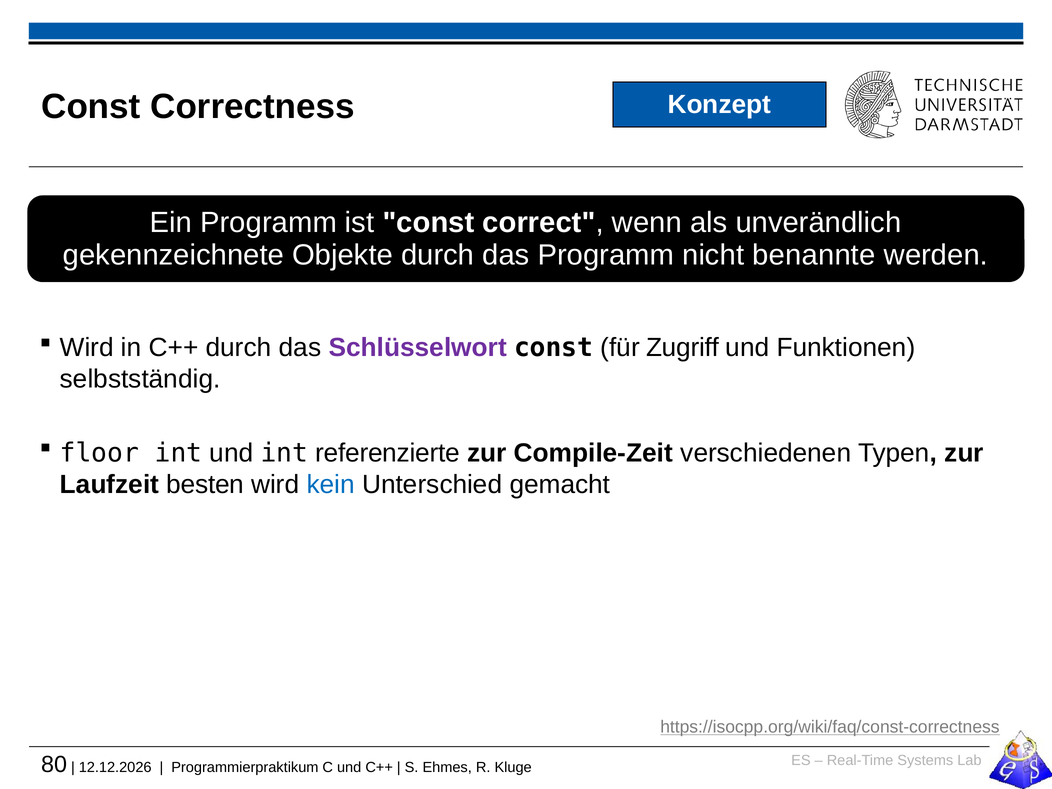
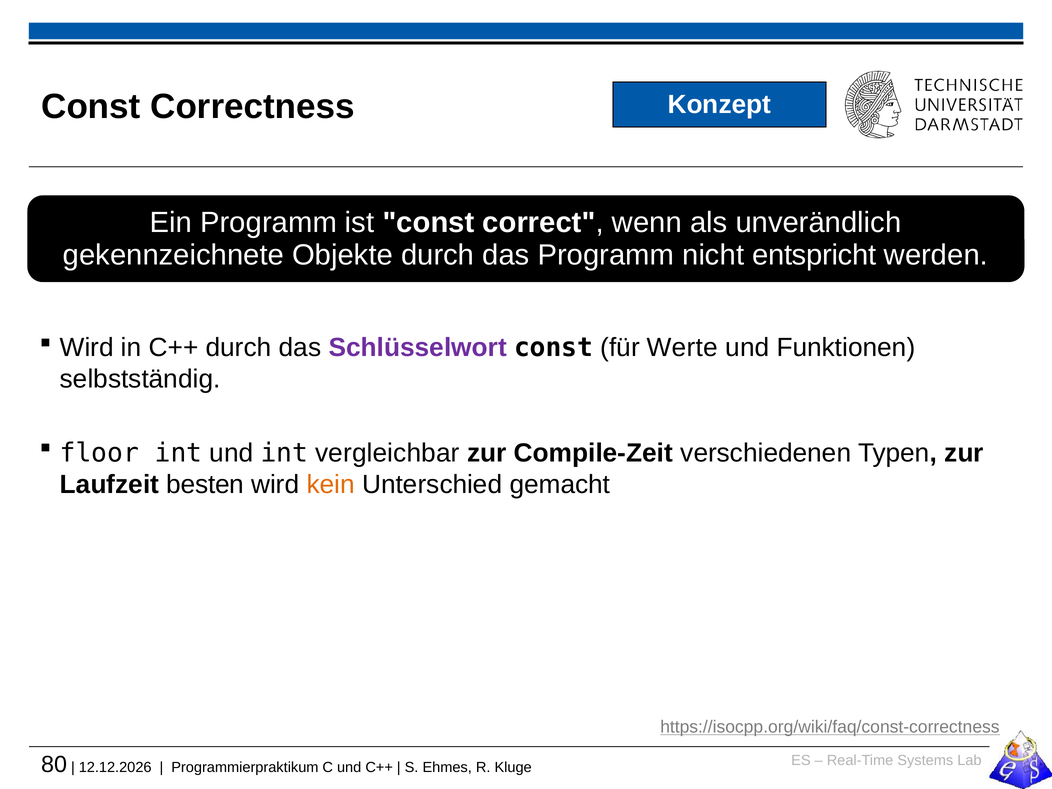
benannte: benannte -> entspricht (814, 255)
Zugriff: Zugriff -> Werte (682, 348)
referenzierte: referenzierte -> vergleichbar (387, 453)
kein colour: blue -> orange (331, 485)
